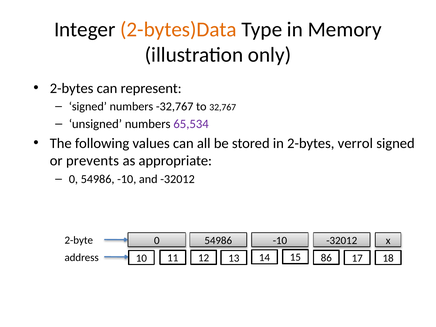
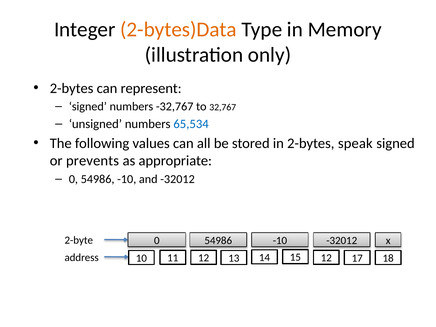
65,534 colour: purple -> blue (191, 124)
verrol: verrol -> speak (355, 143)
address 86: 86 -> 12 (326, 258)
